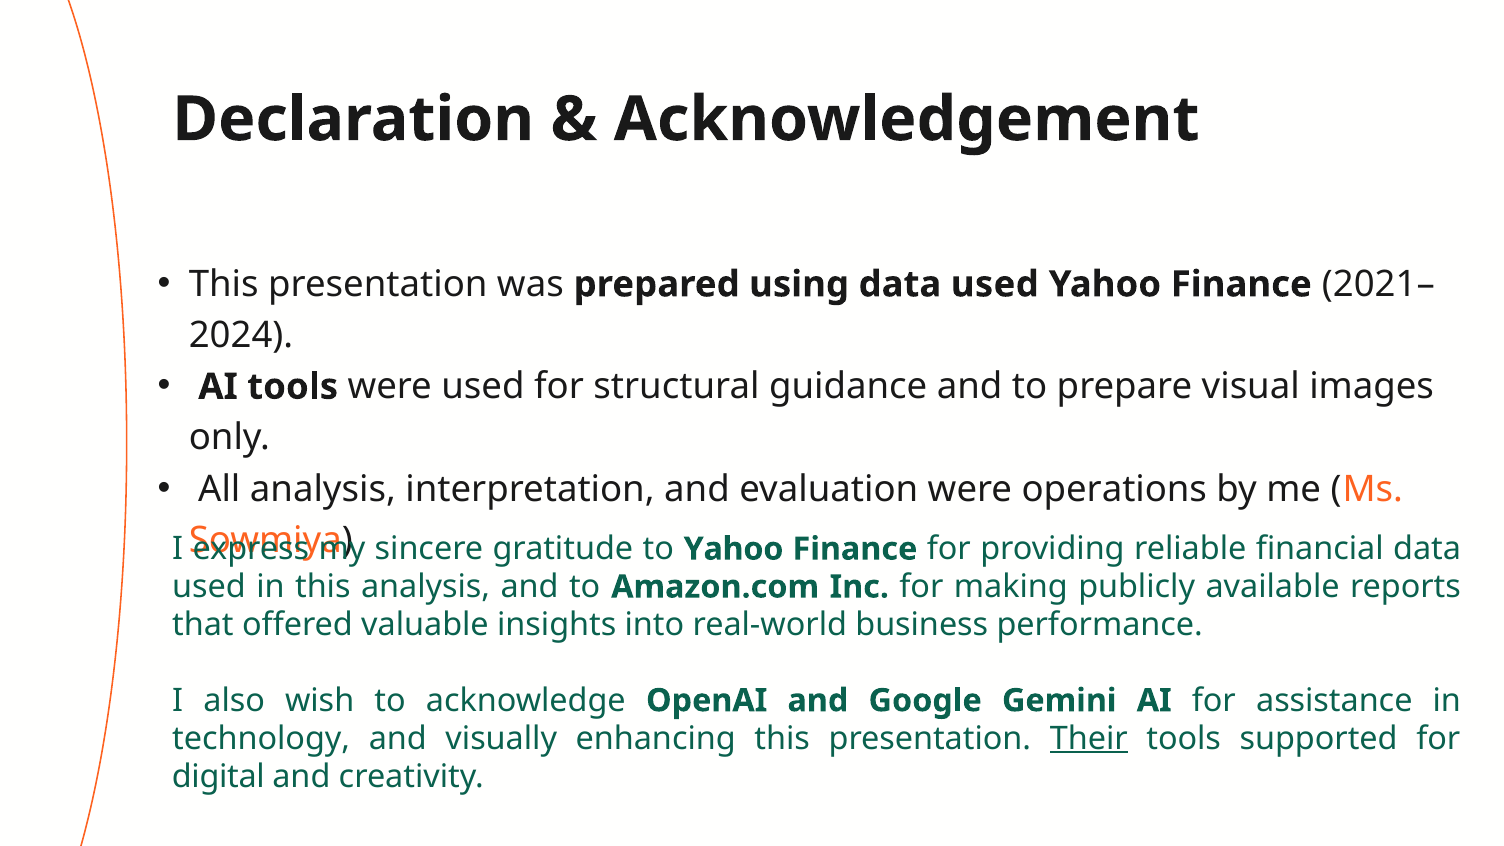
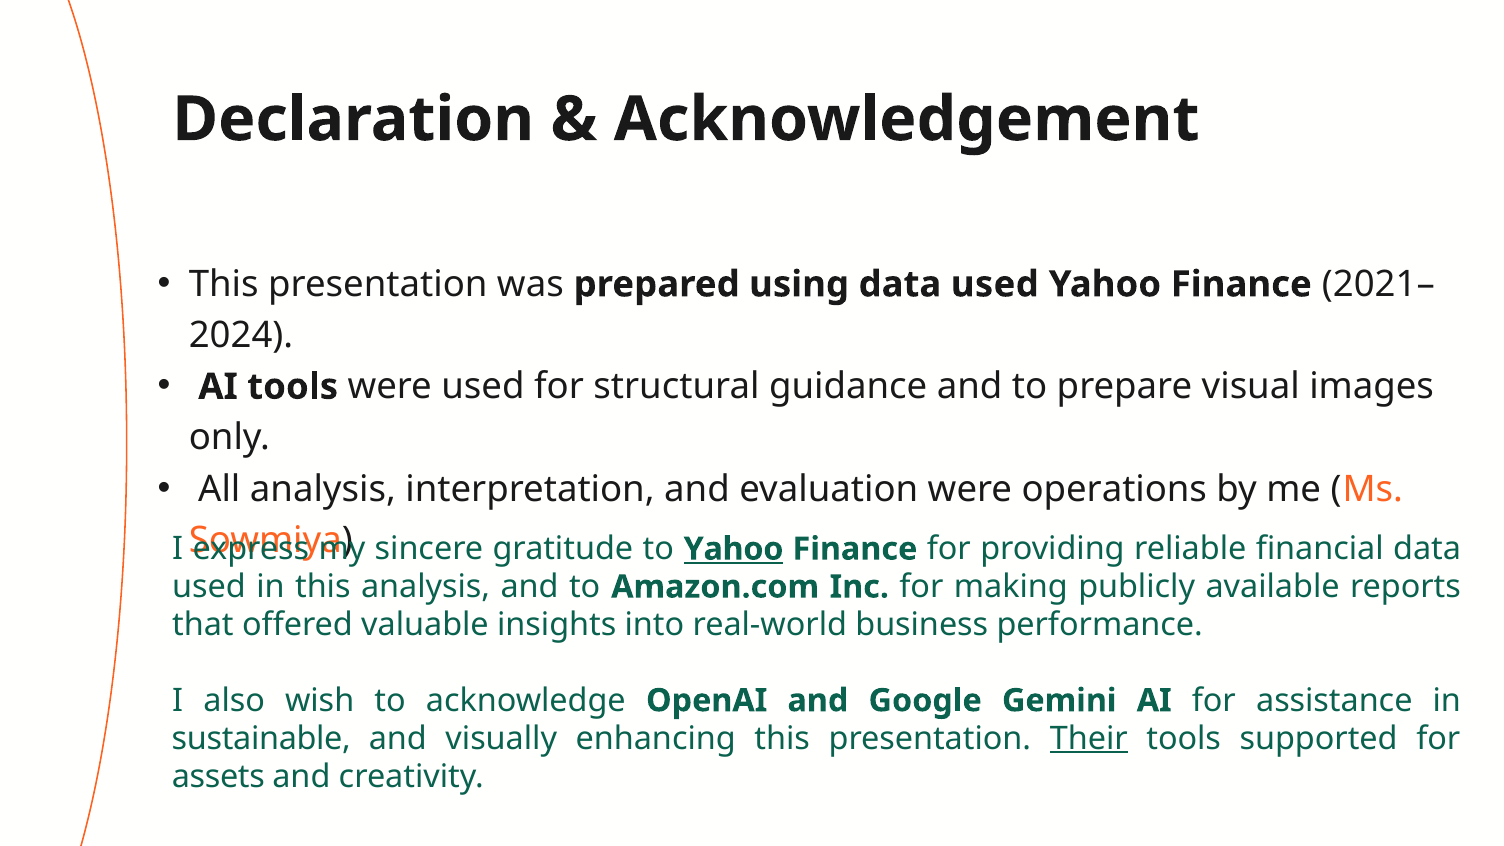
Yahoo underline: none -> present (734, 549)
technology: technology -> sustainable (261, 738)
digital: digital -> assets (218, 776)
